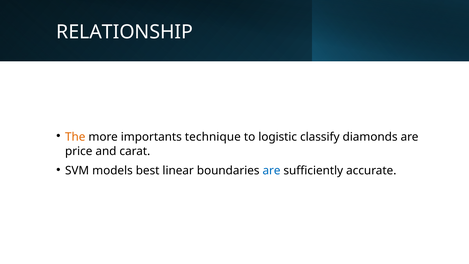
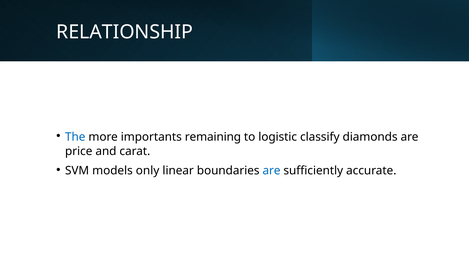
The colour: orange -> blue (75, 137)
technique: technique -> remaining (213, 137)
best: best -> only (148, 170)
